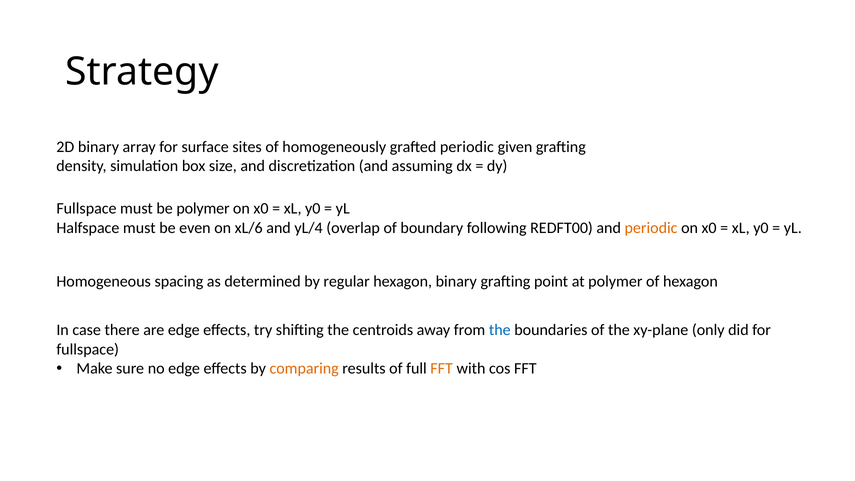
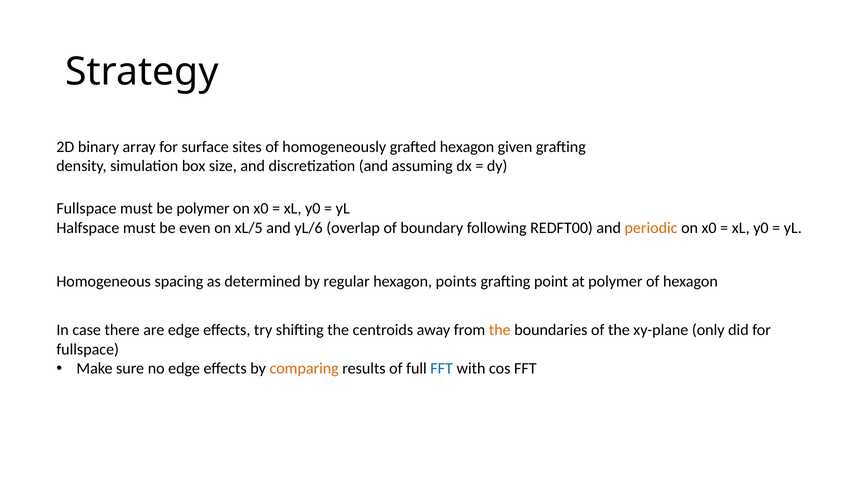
grafted periodic: periodic -> hexagon (467, 147)
xL/6: xL/6 -> xL/5 (249, 228)
yL/4: yL/4 -> yL/6 (309, 228)
hexagon binary: binary -> points (456, 281)
the colour: blue -> orange (500, 330)
FFT colour: orange -> blue (442, 369)
